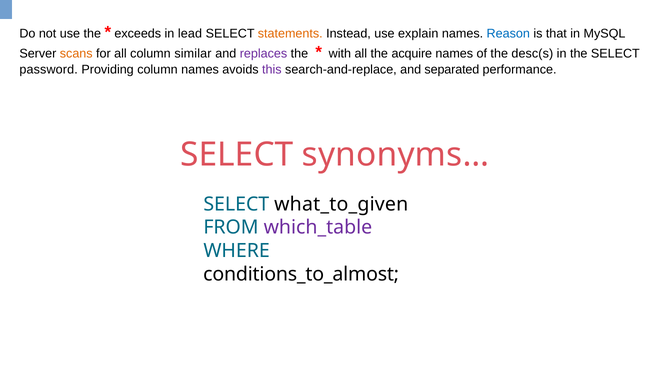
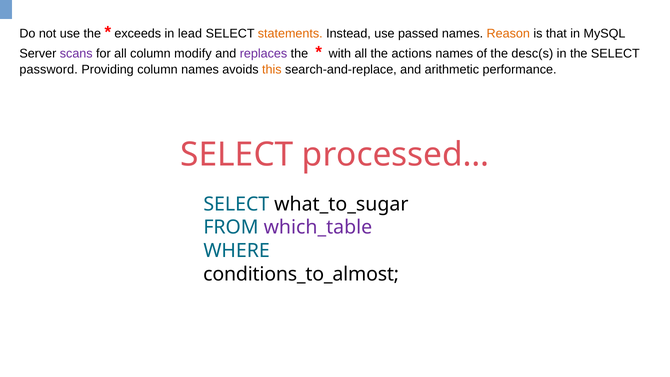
explain: explain -> passed (418, 33)
Reason colour: blue -> orange (508, 33)
scans colour: orange -> purple (76, 53)
similar: similar -> modify (193, 53)
acquire: acquire -> actions (412, 53)
this colour: purple -> orange (272, 69)
separated: separated -> arithmetic (452, 69)
synonyms…: synonyms… -> processed… (396, 155)
what_to_given: what_to_given -> what_to_sugar (341, 204)
